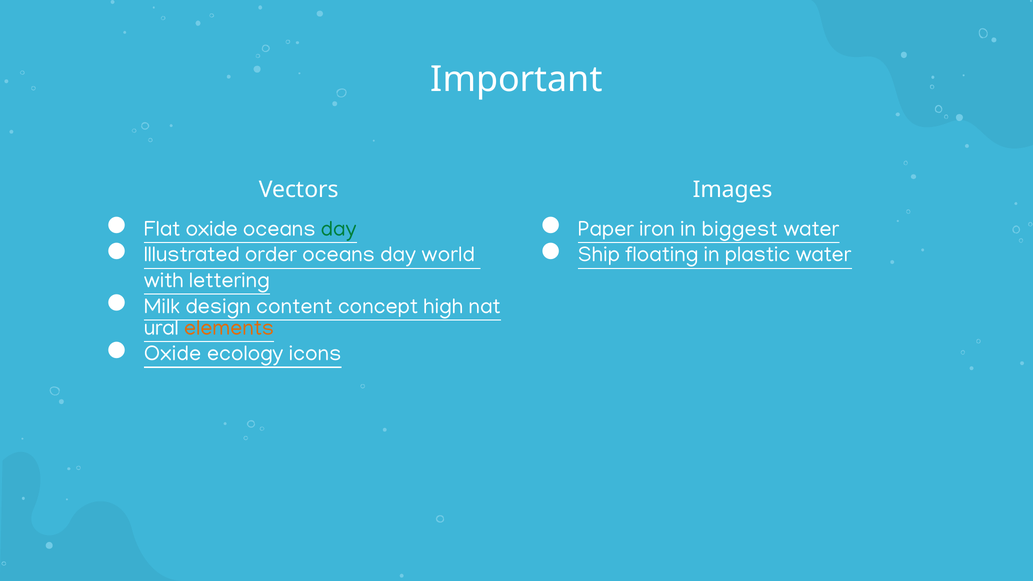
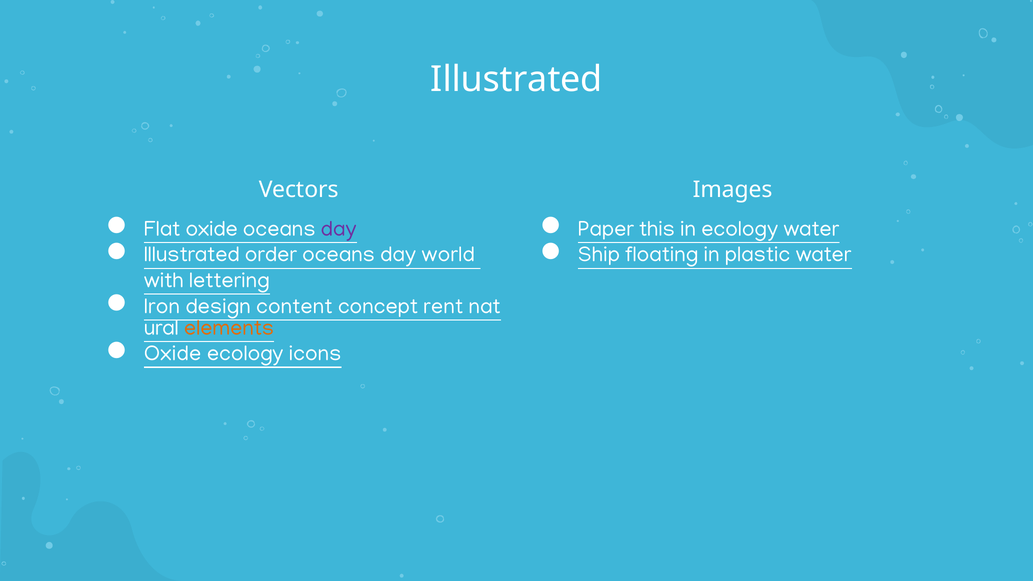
Important: Important -> Illustrated (517, 79)
day colour: green -> purple (339, 229)
iron: iron -> this (657, 229)
in biggest: biggest -> ecology (740, 229)
Milk: Milk -> Iron (162, 306)
high: high -> rent (443, 306)
